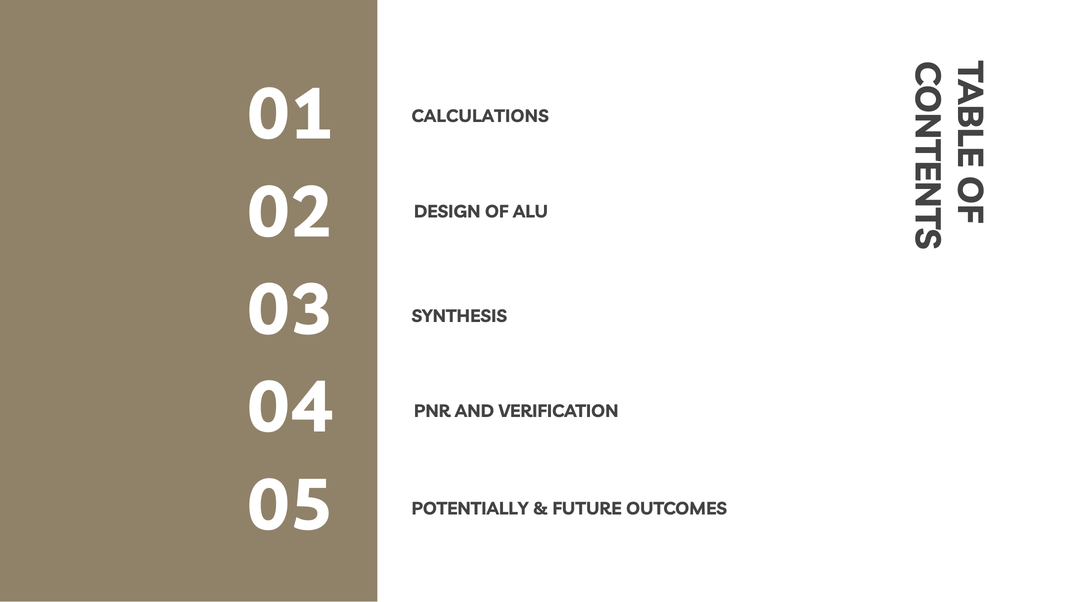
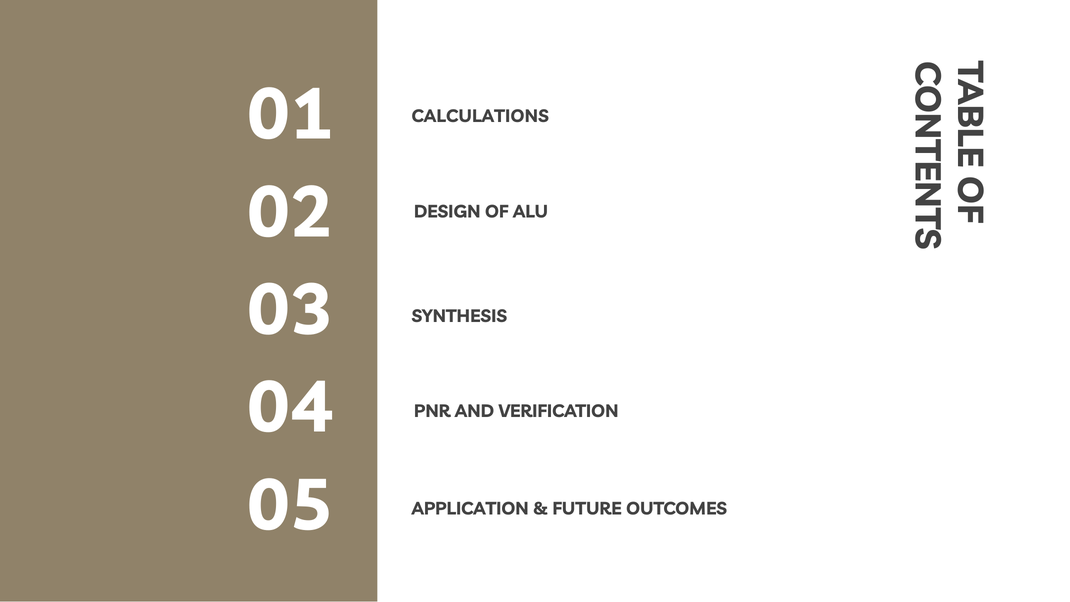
POTENTIALLY: POTENTIALLY -> APPLICATION (470, 509)
